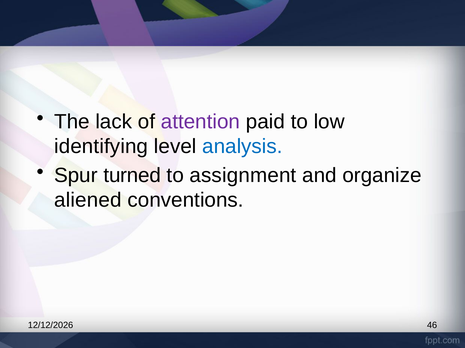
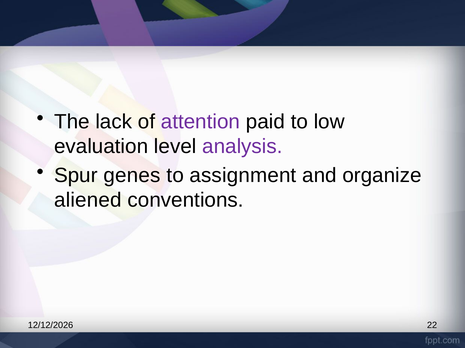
identifying: identifying -> evaluation (101, 147)
analysis colour: blue -> purple (242, 147)
turned: turned -> genes (132, 176)
46: 46 -> 22 (432, 326)
